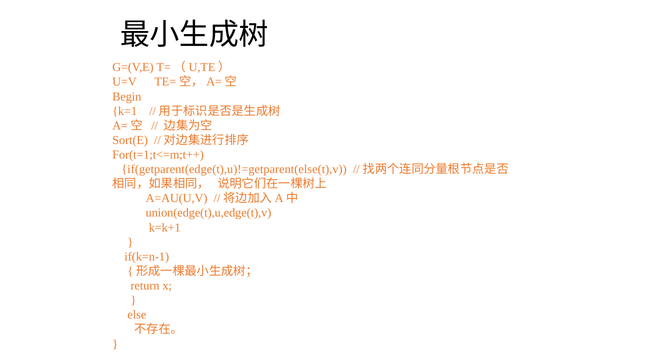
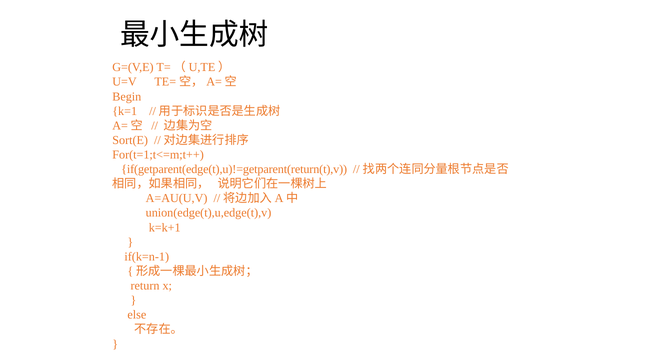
if(getparent(edge(t),u)!=getparent(else(t),v: if(getparent(edge(t),u)!=getparent(else(t),v -> if(getparent(edge(t),u)!=getparent(return(t),v (234, 170)
